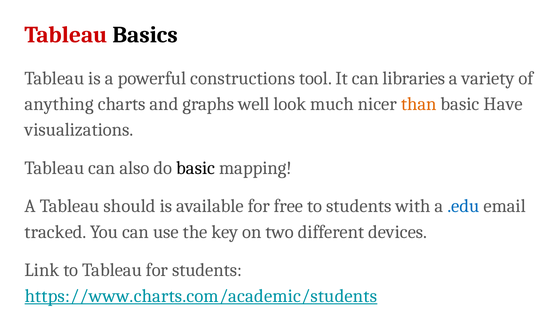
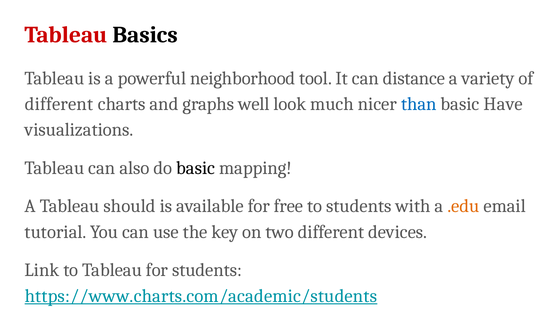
constructions: constructions -> neighborhood (243, 78)
libraries: libraries -> distance (414, 78)
anything: anything -> different (59, 104)
than colour: orange -> blue (419, 104)
.edu colour: blue -> orange (463, 206)
tracked: tracked -> tutorial (56, 232)
